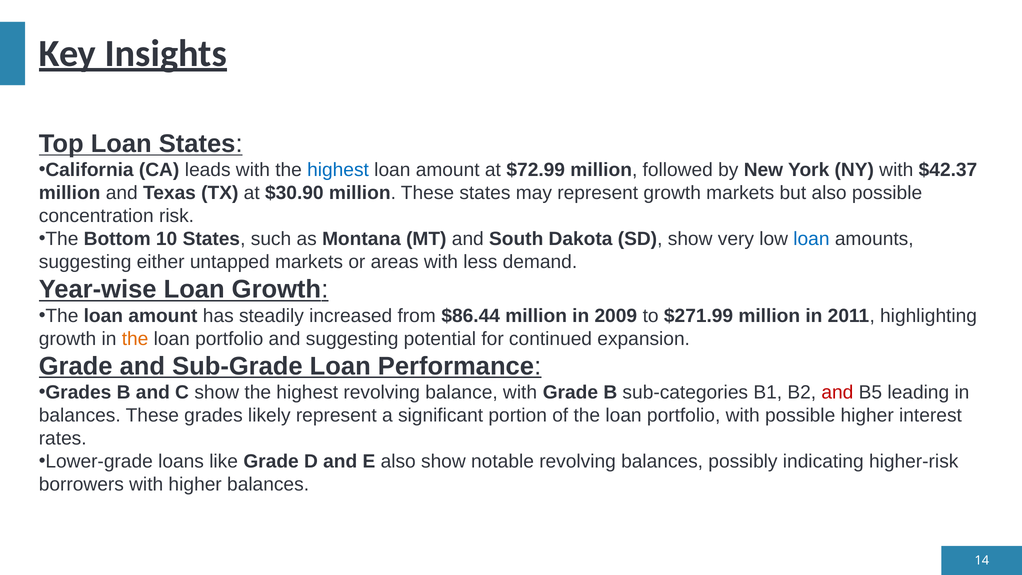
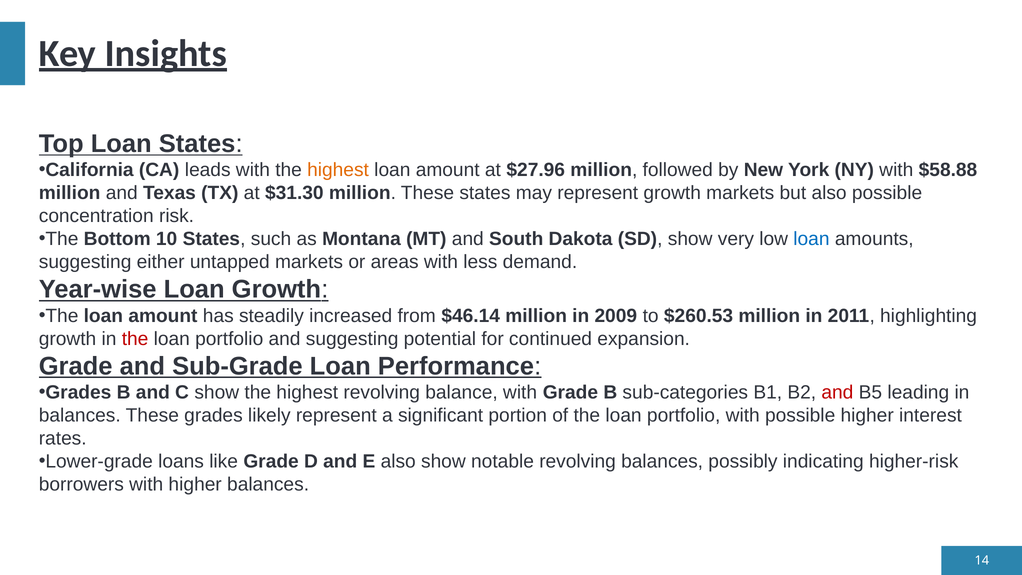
highest colour: blue -> orange (338, 170)
$72.99: $72.99 -> $27.96 (536, 170)
$42.37: $42.37 -> $58.88 (948, 170)
$30.90: $30.90 -> $31.30 (294, 193)
$86.44: $86.44 -> $46.14 (471, 316)
$271.99: $271.99 -> $260.53 (699, 316)
the colour: orange -> red (135, 339)
